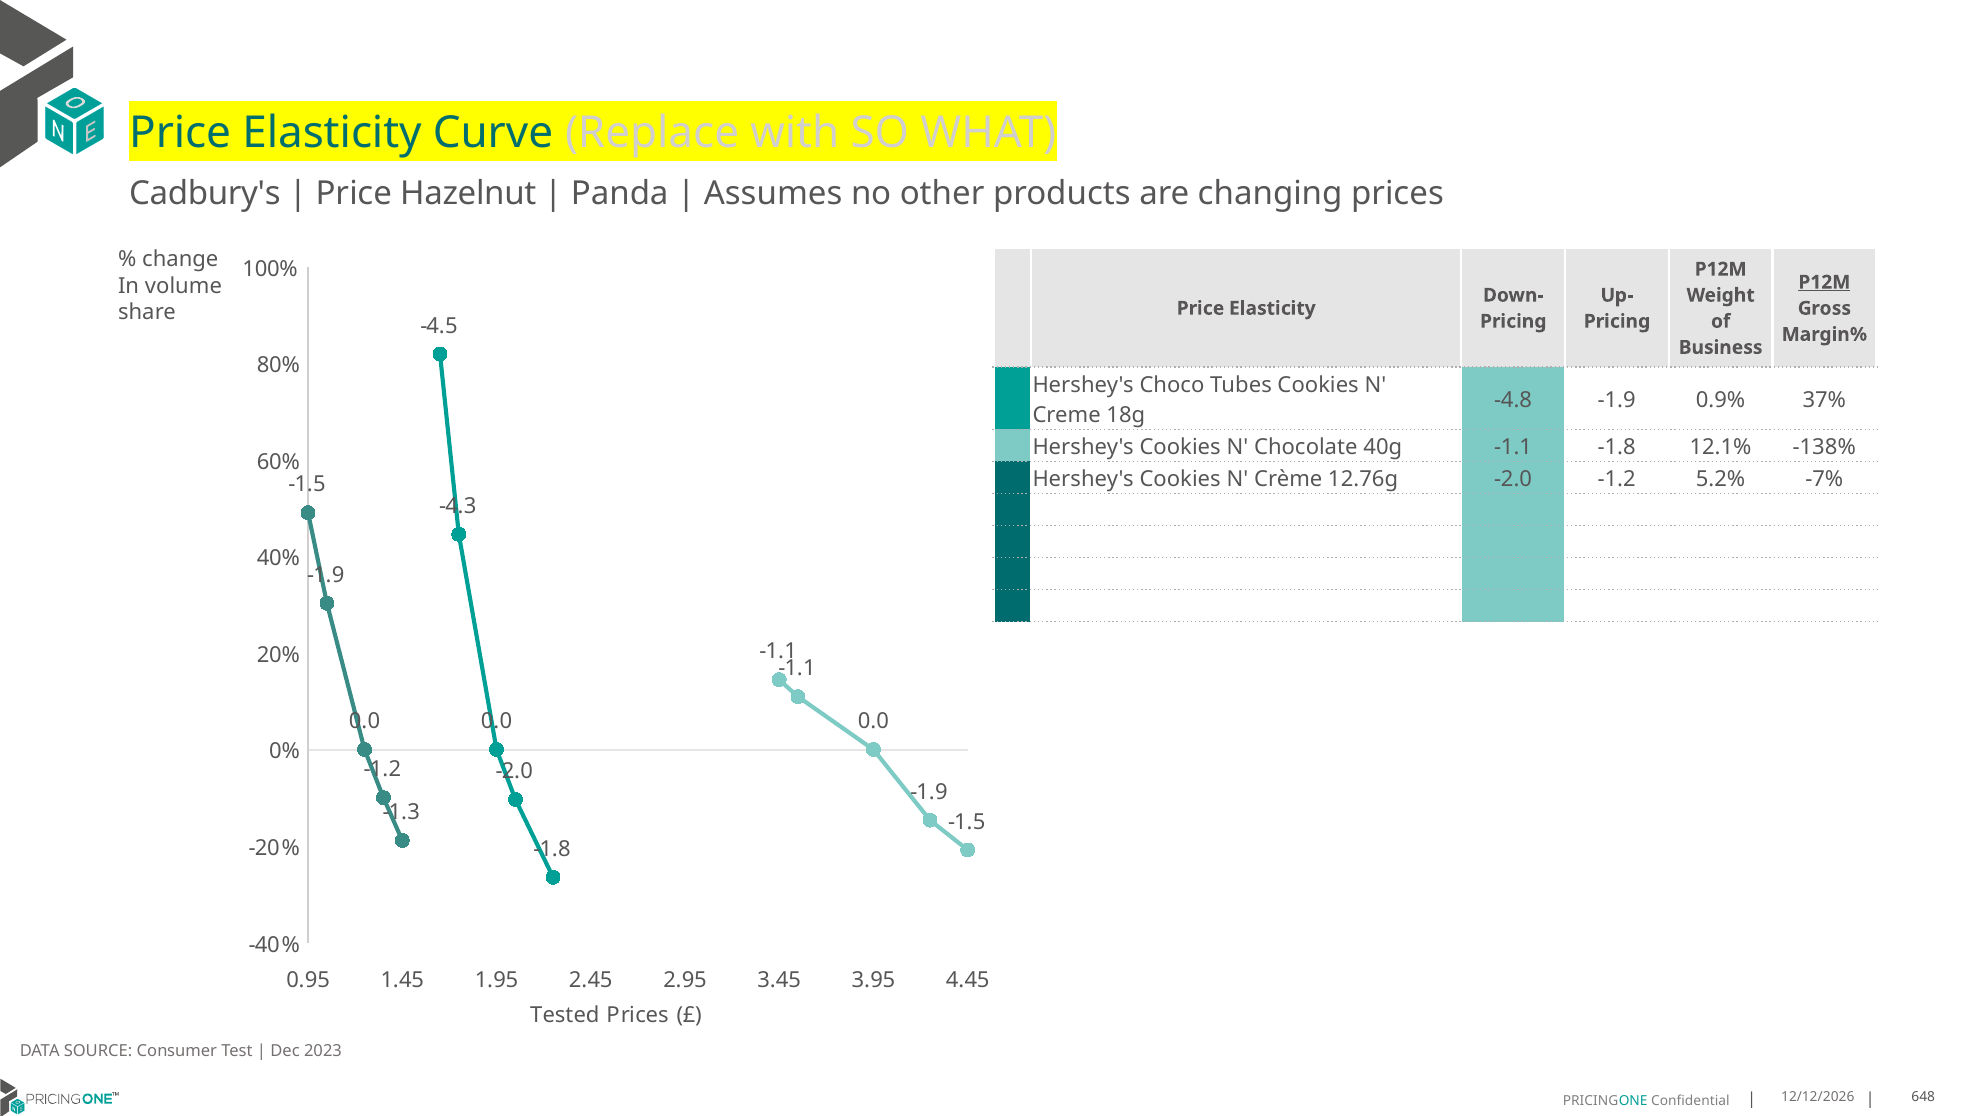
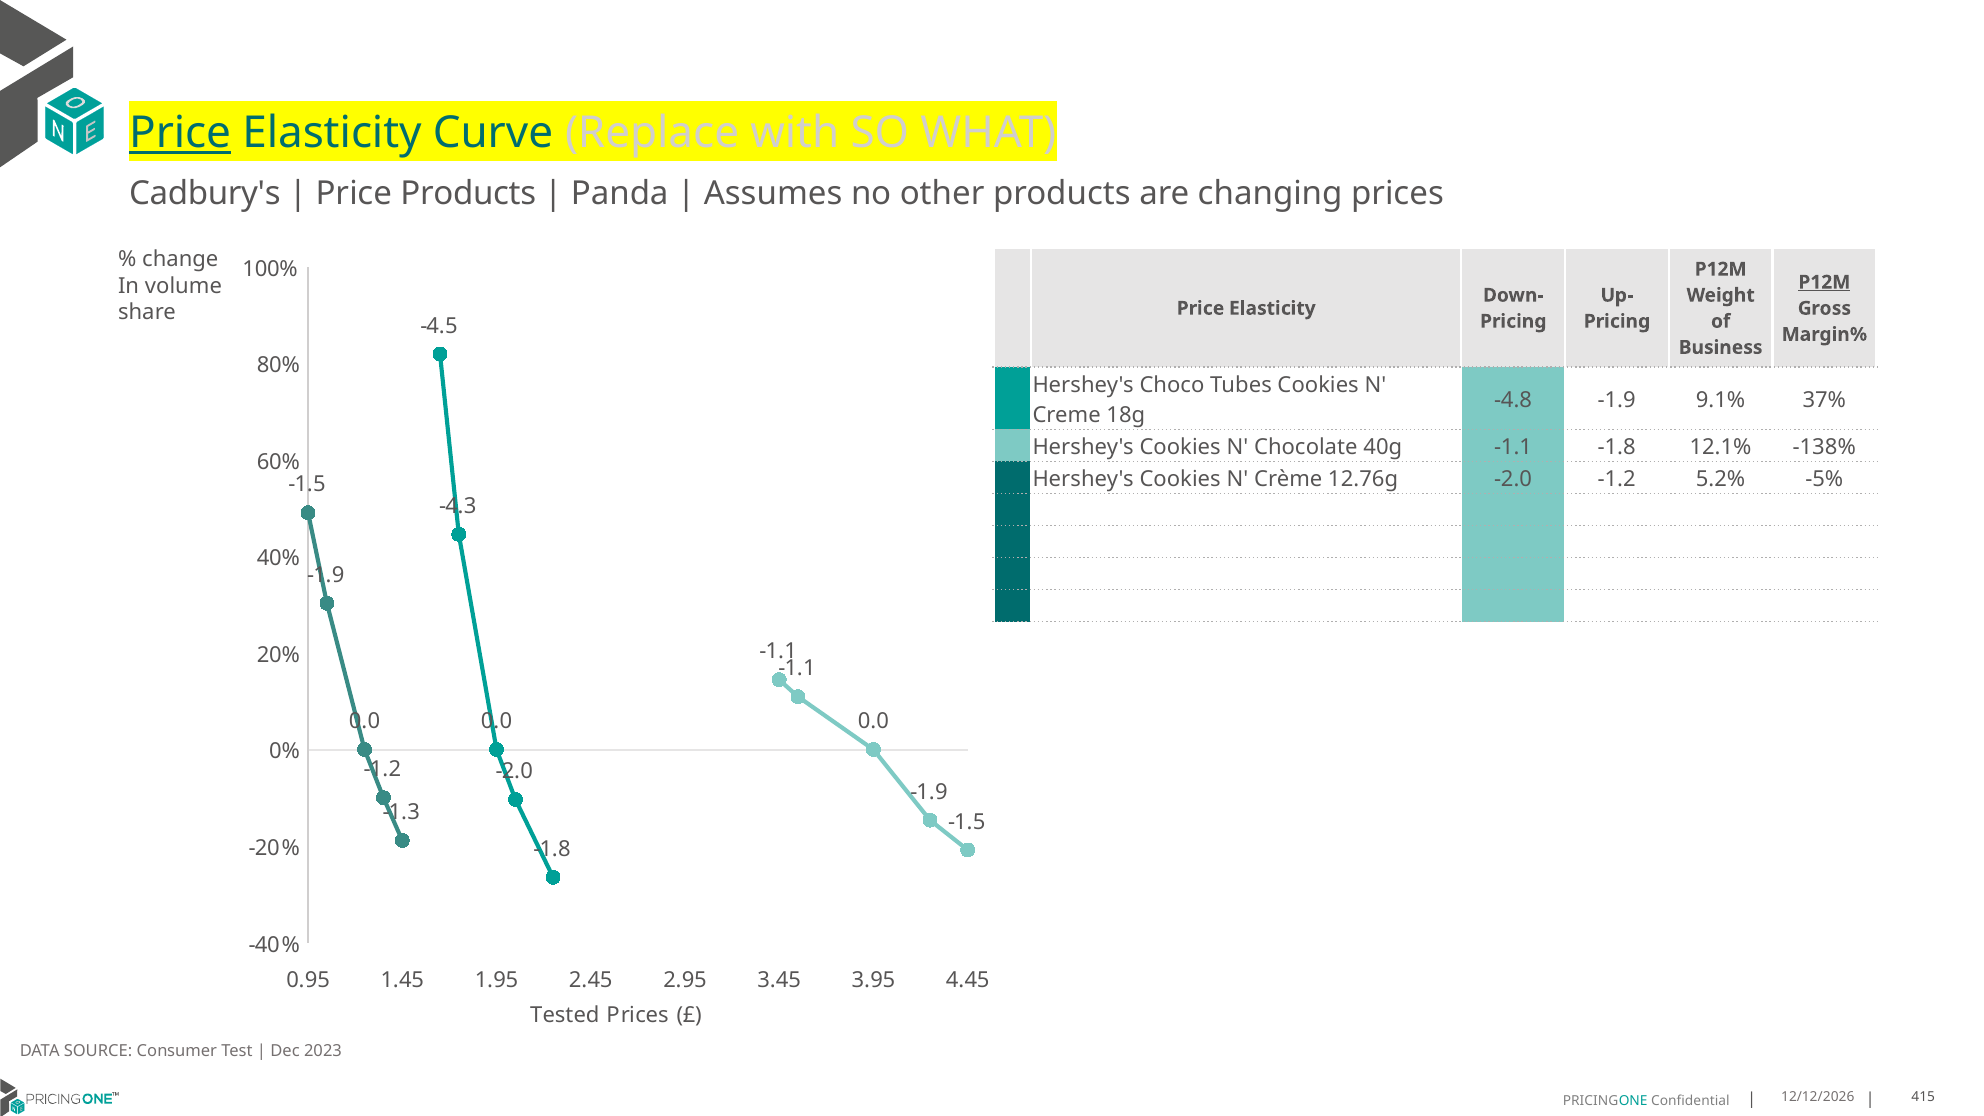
Price underline: none -> present (180, 133)
Price Hazelnut: Hazelnut -> Products (468, 193)
0.9%: 0.9% -> 9.1% (1721, 400)
-7%: -7% -> -5% (1824, 479)
648: 648 -> 415 (1923, 1097)
